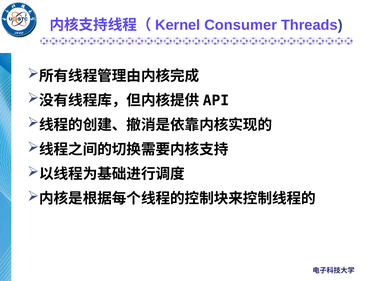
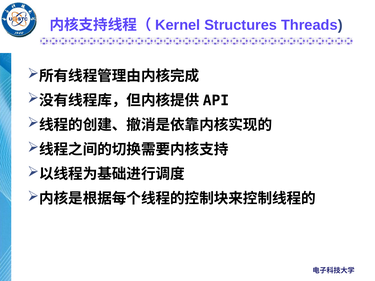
Consumer: Consumer -> Structures (241, 25)
